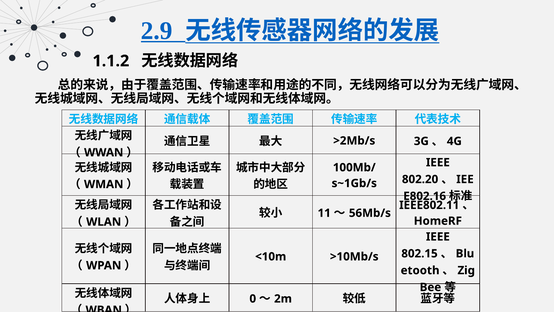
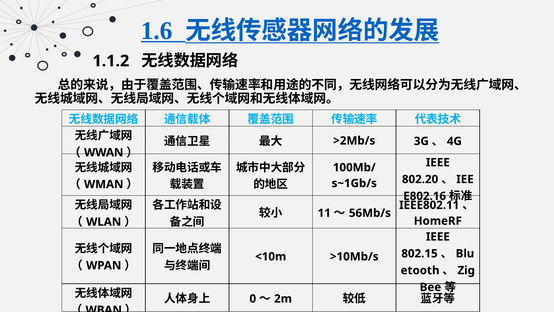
2.9: 2.9 -> 1.6 (157, 31)
